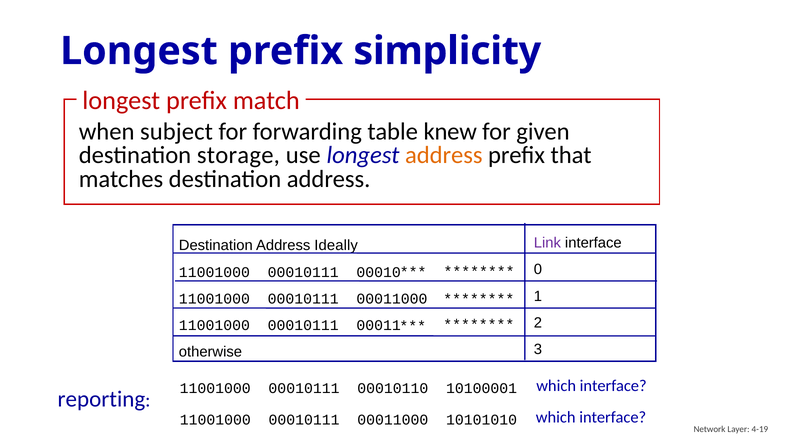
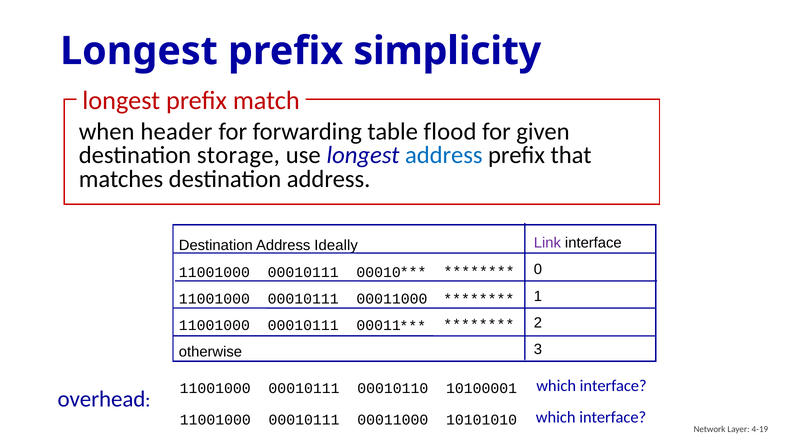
subject: subject -> header (176, 132)
knew: knew -> flood (450, 132)
address colour: orange -> blue (444, 155)
reporting: reporting -> overhead (101, 399)
